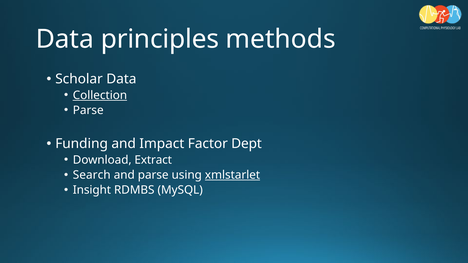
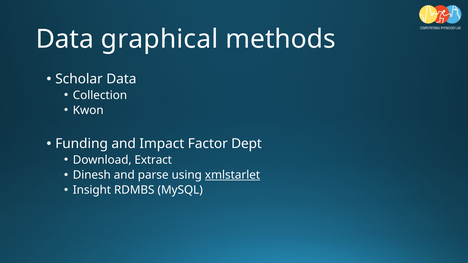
principles: principles -> graphical (160, 39)
Collection underline: present -> none (100, 95)
Parse: Parse -> Kwon (88, 110)
Search: Search -> Dinesh (92, 175)
